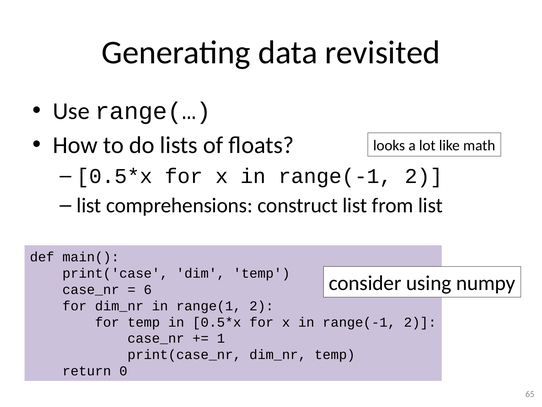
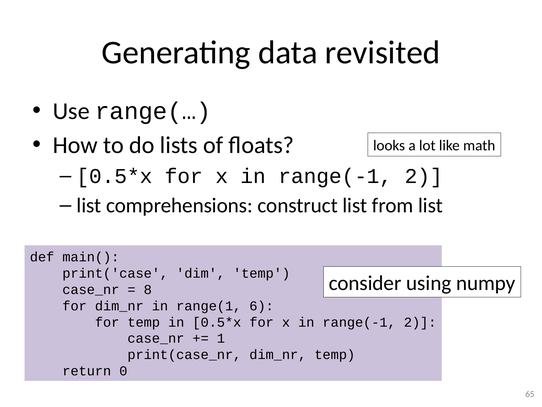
6: 6 -> 8 (148, 289)
range(1 2: 2 -> 6 (262, 306)
